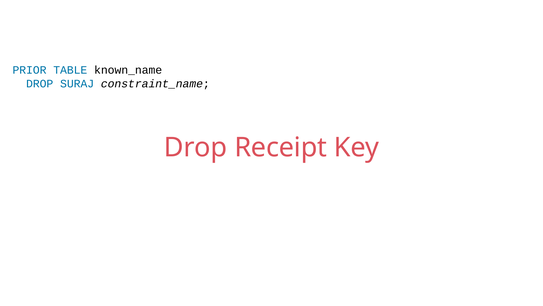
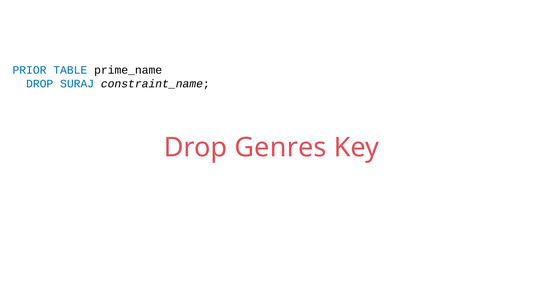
known_name: known_name -> prime_name (128, 70)
Receipt: Receipt -> Genres (280, 147)
